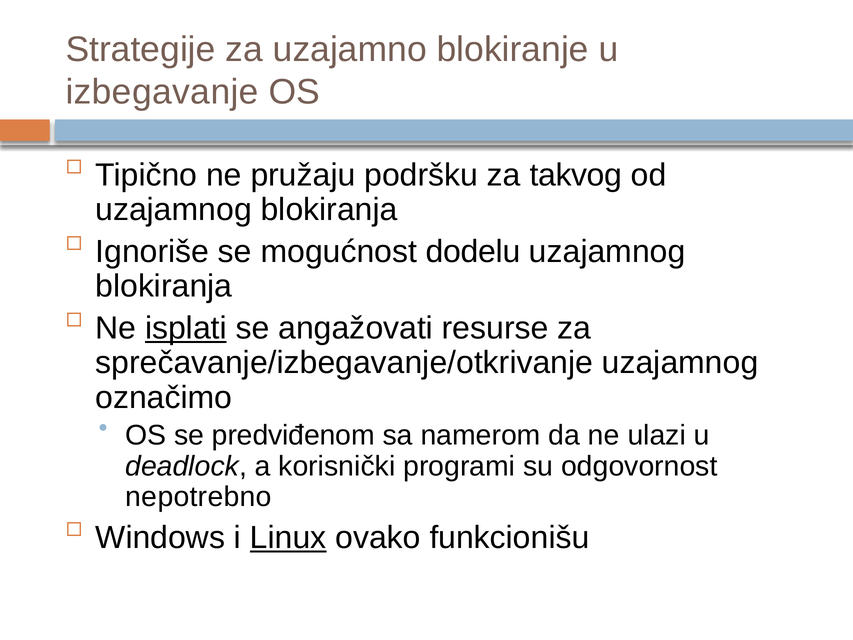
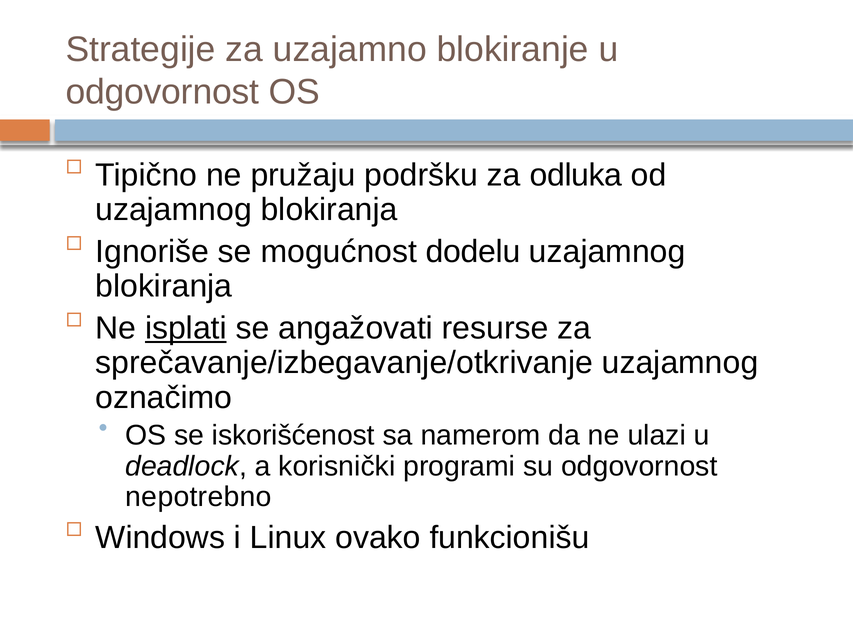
izbegavanje: izbegavanje -> odgovornost (162, 92)
takvog: takvog -> odluka (576, 175)
predviđenom: predviđenom -> iskorišćenost (293, 435)
Linux underline: present -> none (288, 537)
